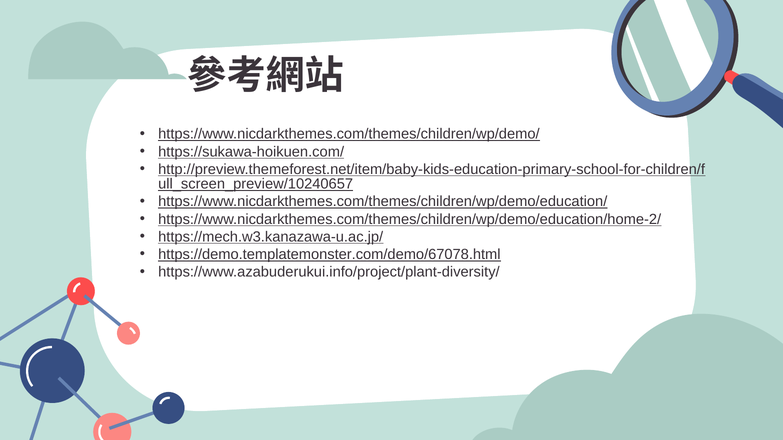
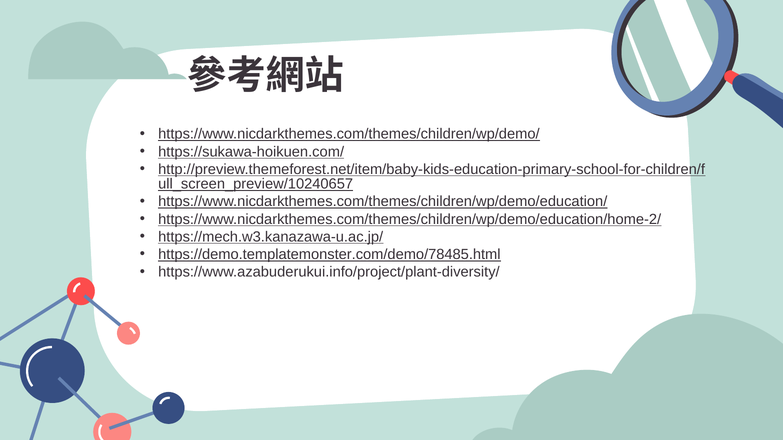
https://demo.templatemonster.com/demo/67078.html: https://demo.templatemonster.com/demo/67078.html -> https://demo.templatemonster.com/demo/78485.html (329, 255)
